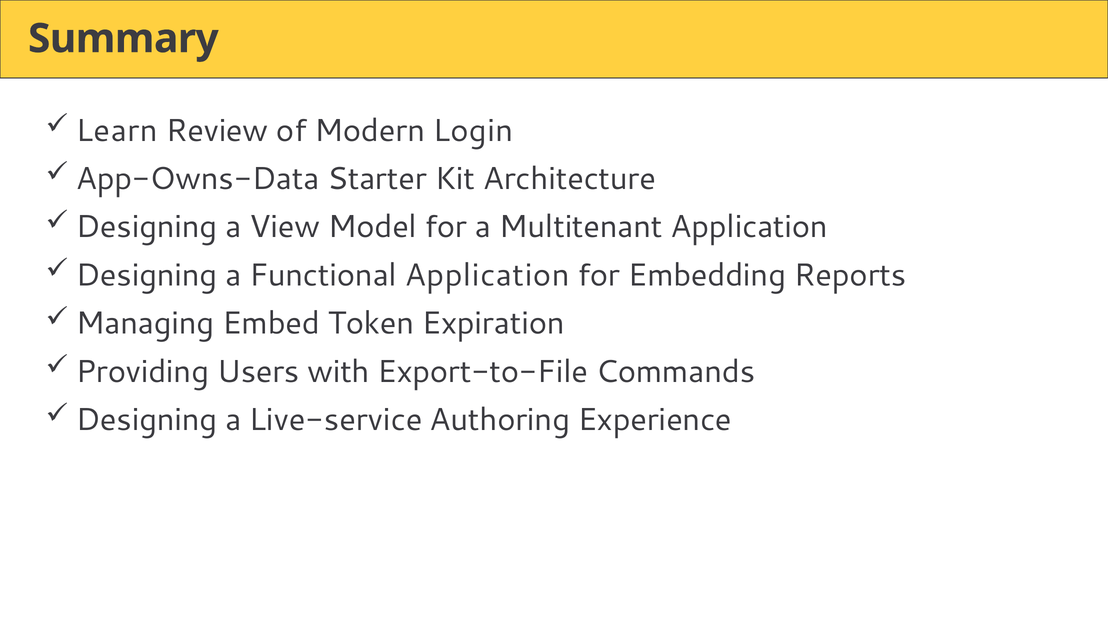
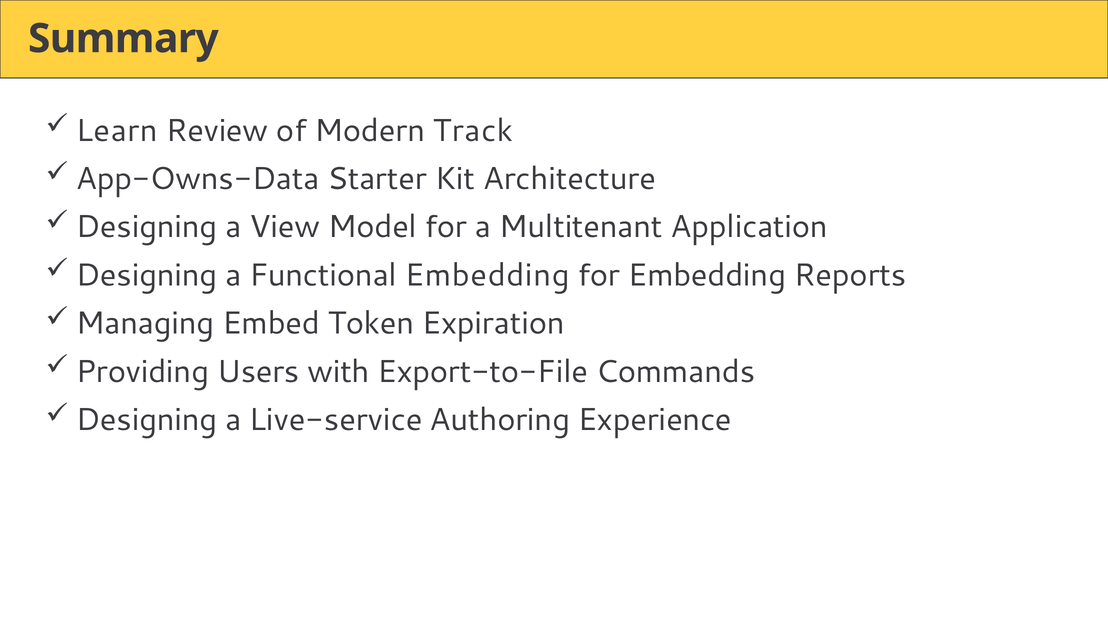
Login: Login -> Track (473, 131)
Functional Application: Application -> Embedding (487, 275)
